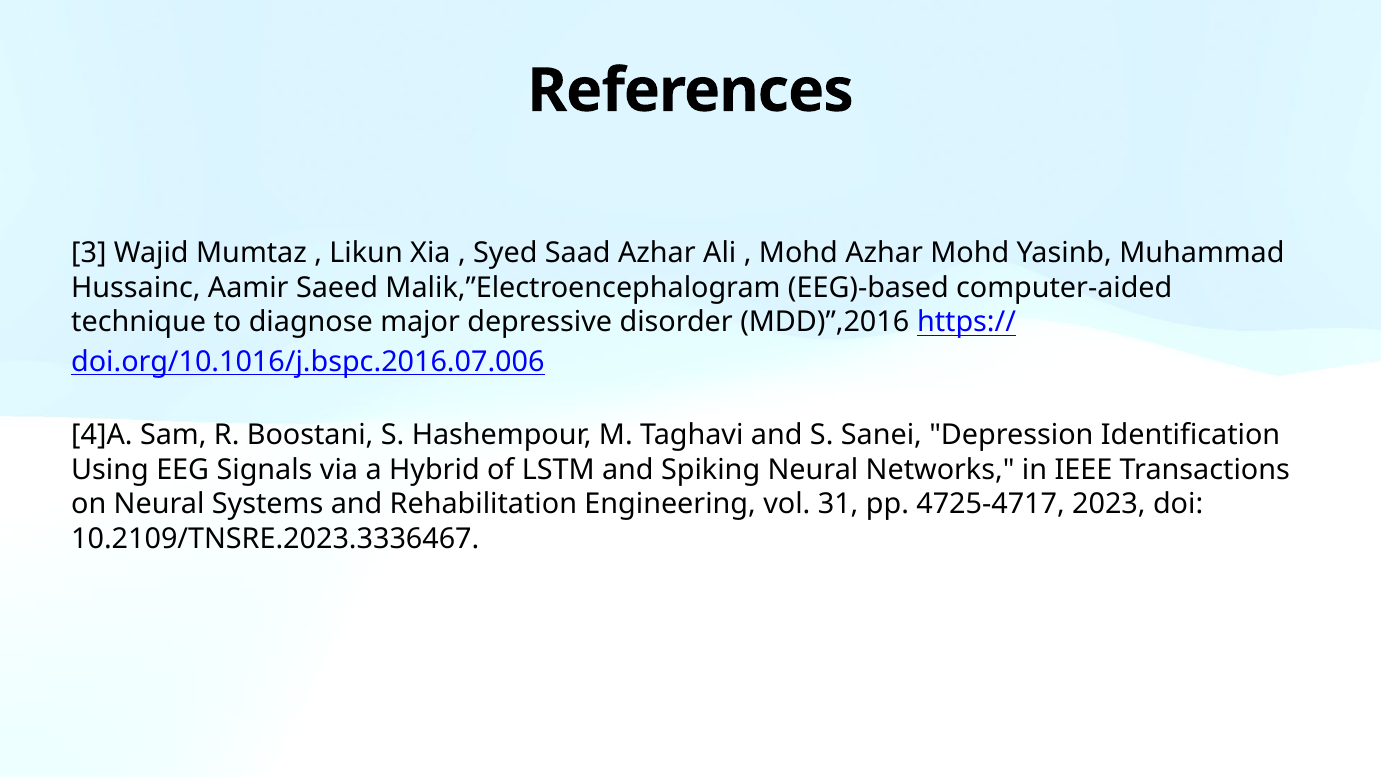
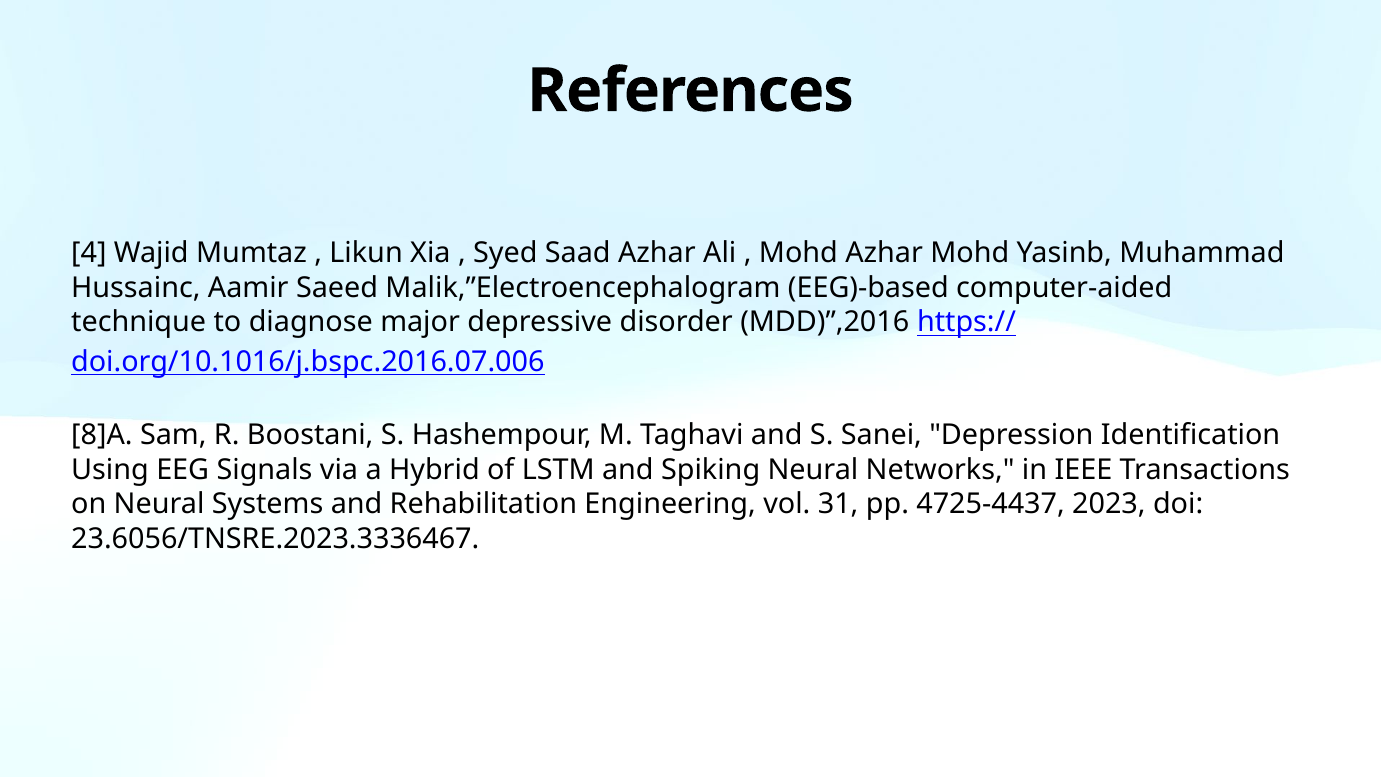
3: 3 -> 4 (89, 253)
4]A: 4]A -> 8]A (102, 435)
4725-4717: 4725-4717 -> 4725-4437 (991, 504)
10.2109/TNSRE.2023.3336467: 10.2109/TNSRE.2023.3336467 -> 23.6056/TNSRE.2023.3336467 (275, 539)
